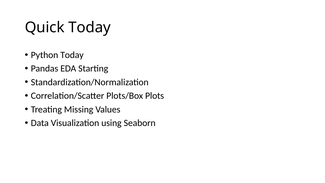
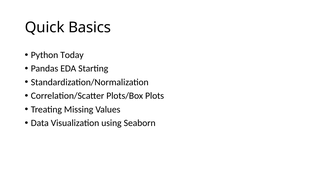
Quick Today: Today -> Basics (90, 27)
